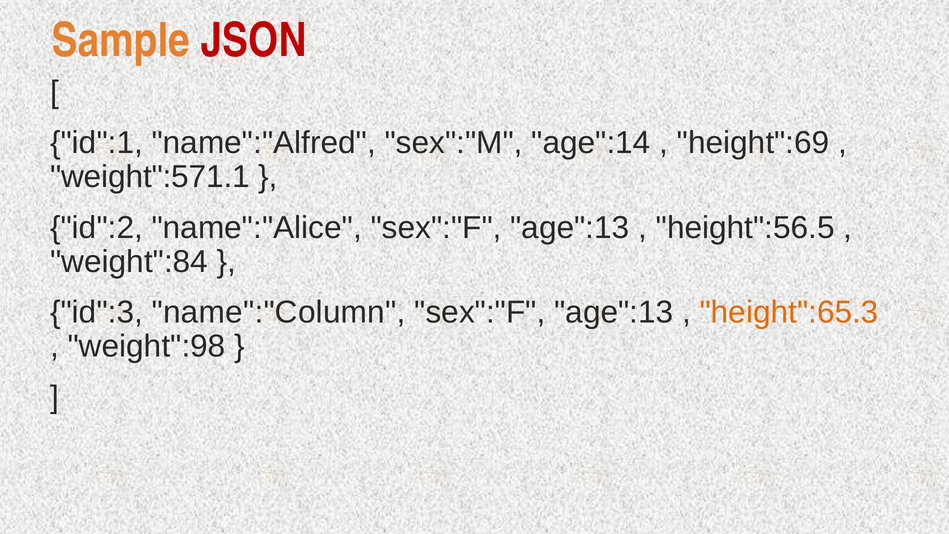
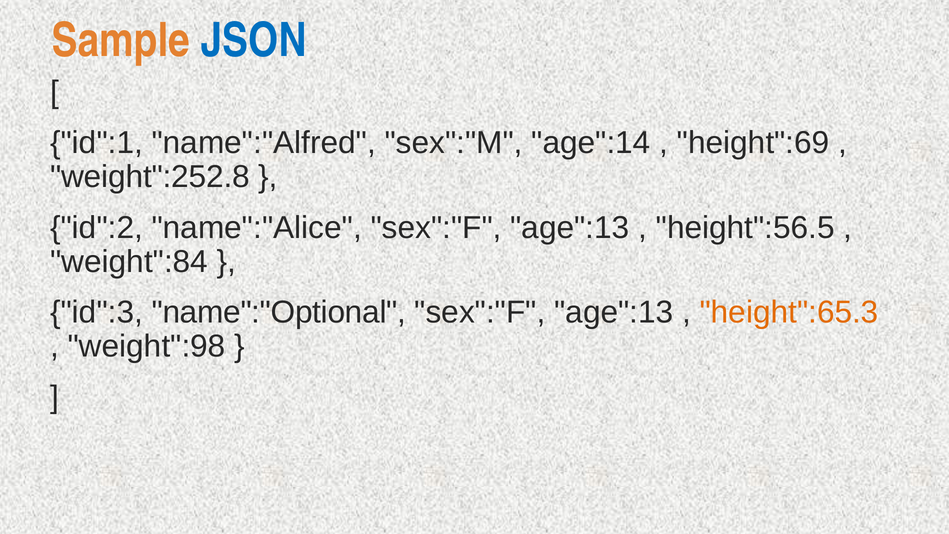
JSON colour: red -> blue (254, 41)
weight":571.1: weight":571.1 -> weight":252.8 (150, 177)
name":"Column: name":"Column -> name":"Optional (279, 312)
